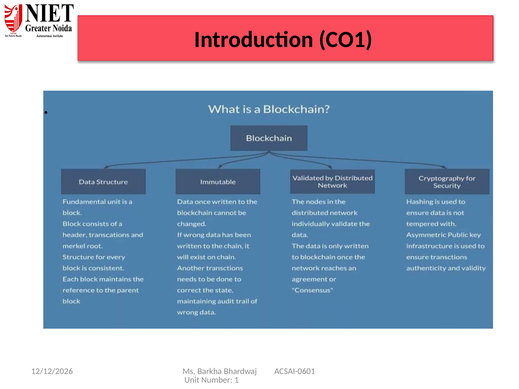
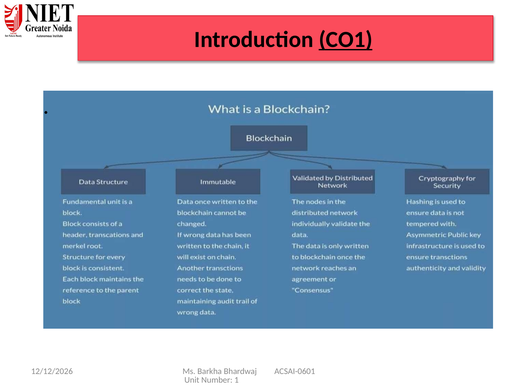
CO1 underline: none -> present (346, 40)
